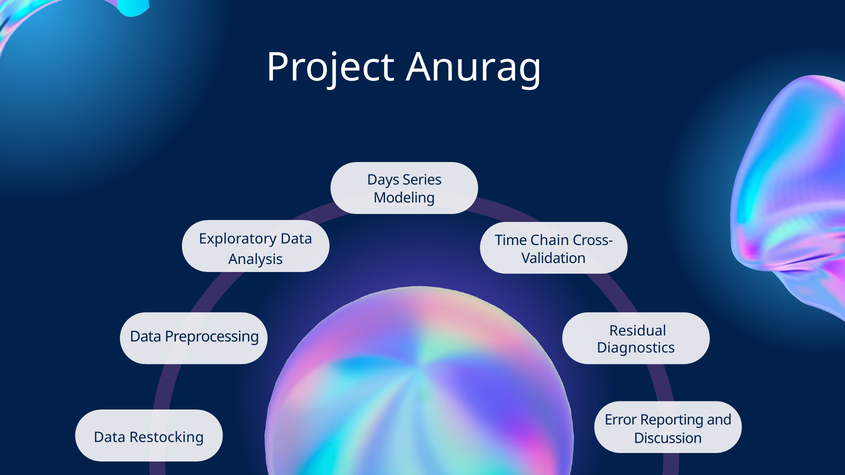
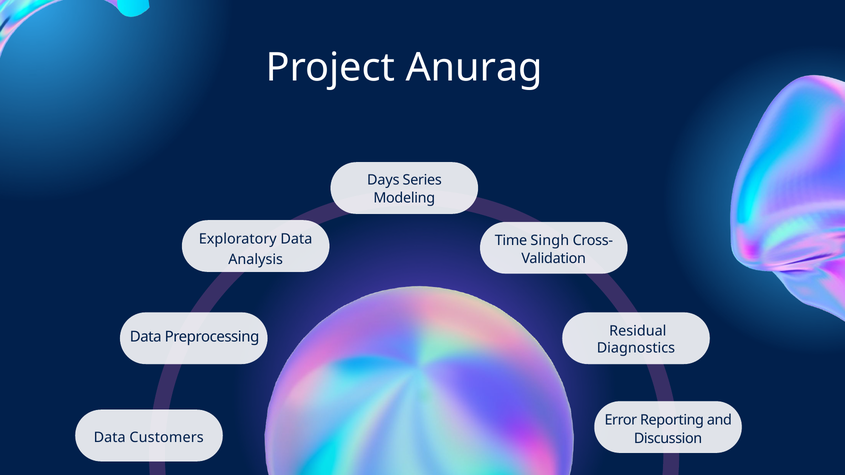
Chain: Chain -> Singh (550, 241)
Restocking: Restocking -> Customers (167, 438)
